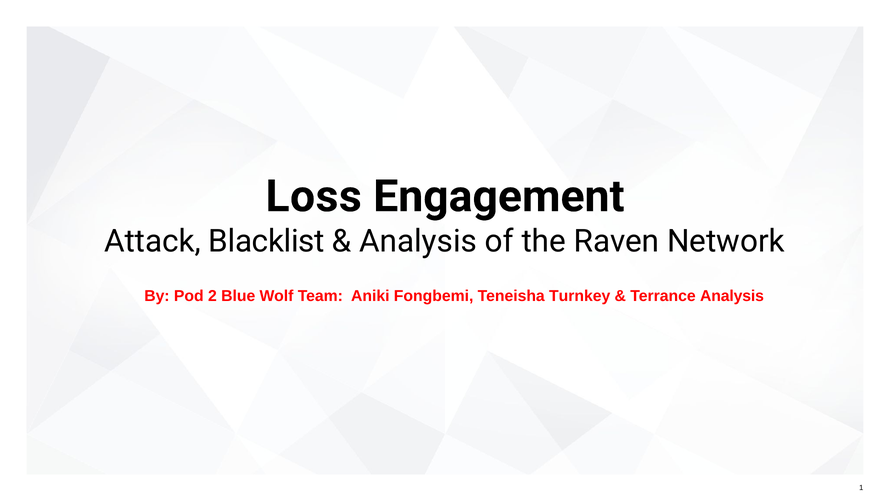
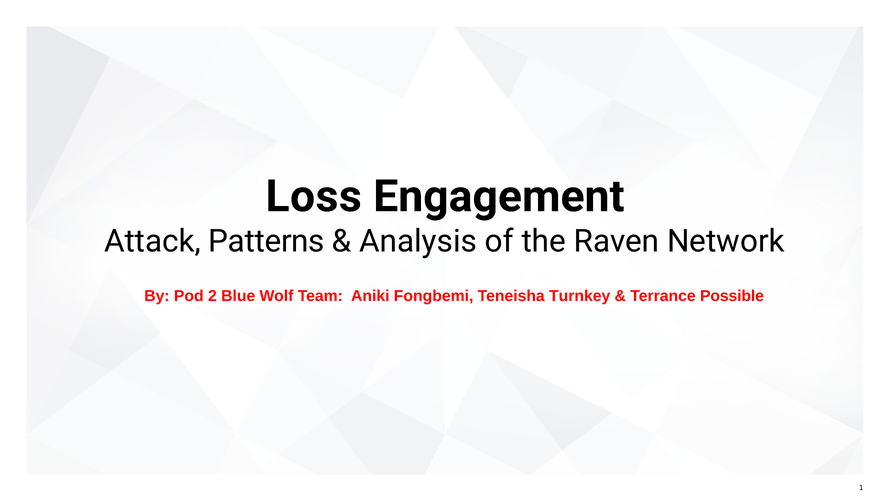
Blacklist: Blacklist -> Patterns (267, 241)
Terrance Analysis: Analysis -> Possible (732, 296)
